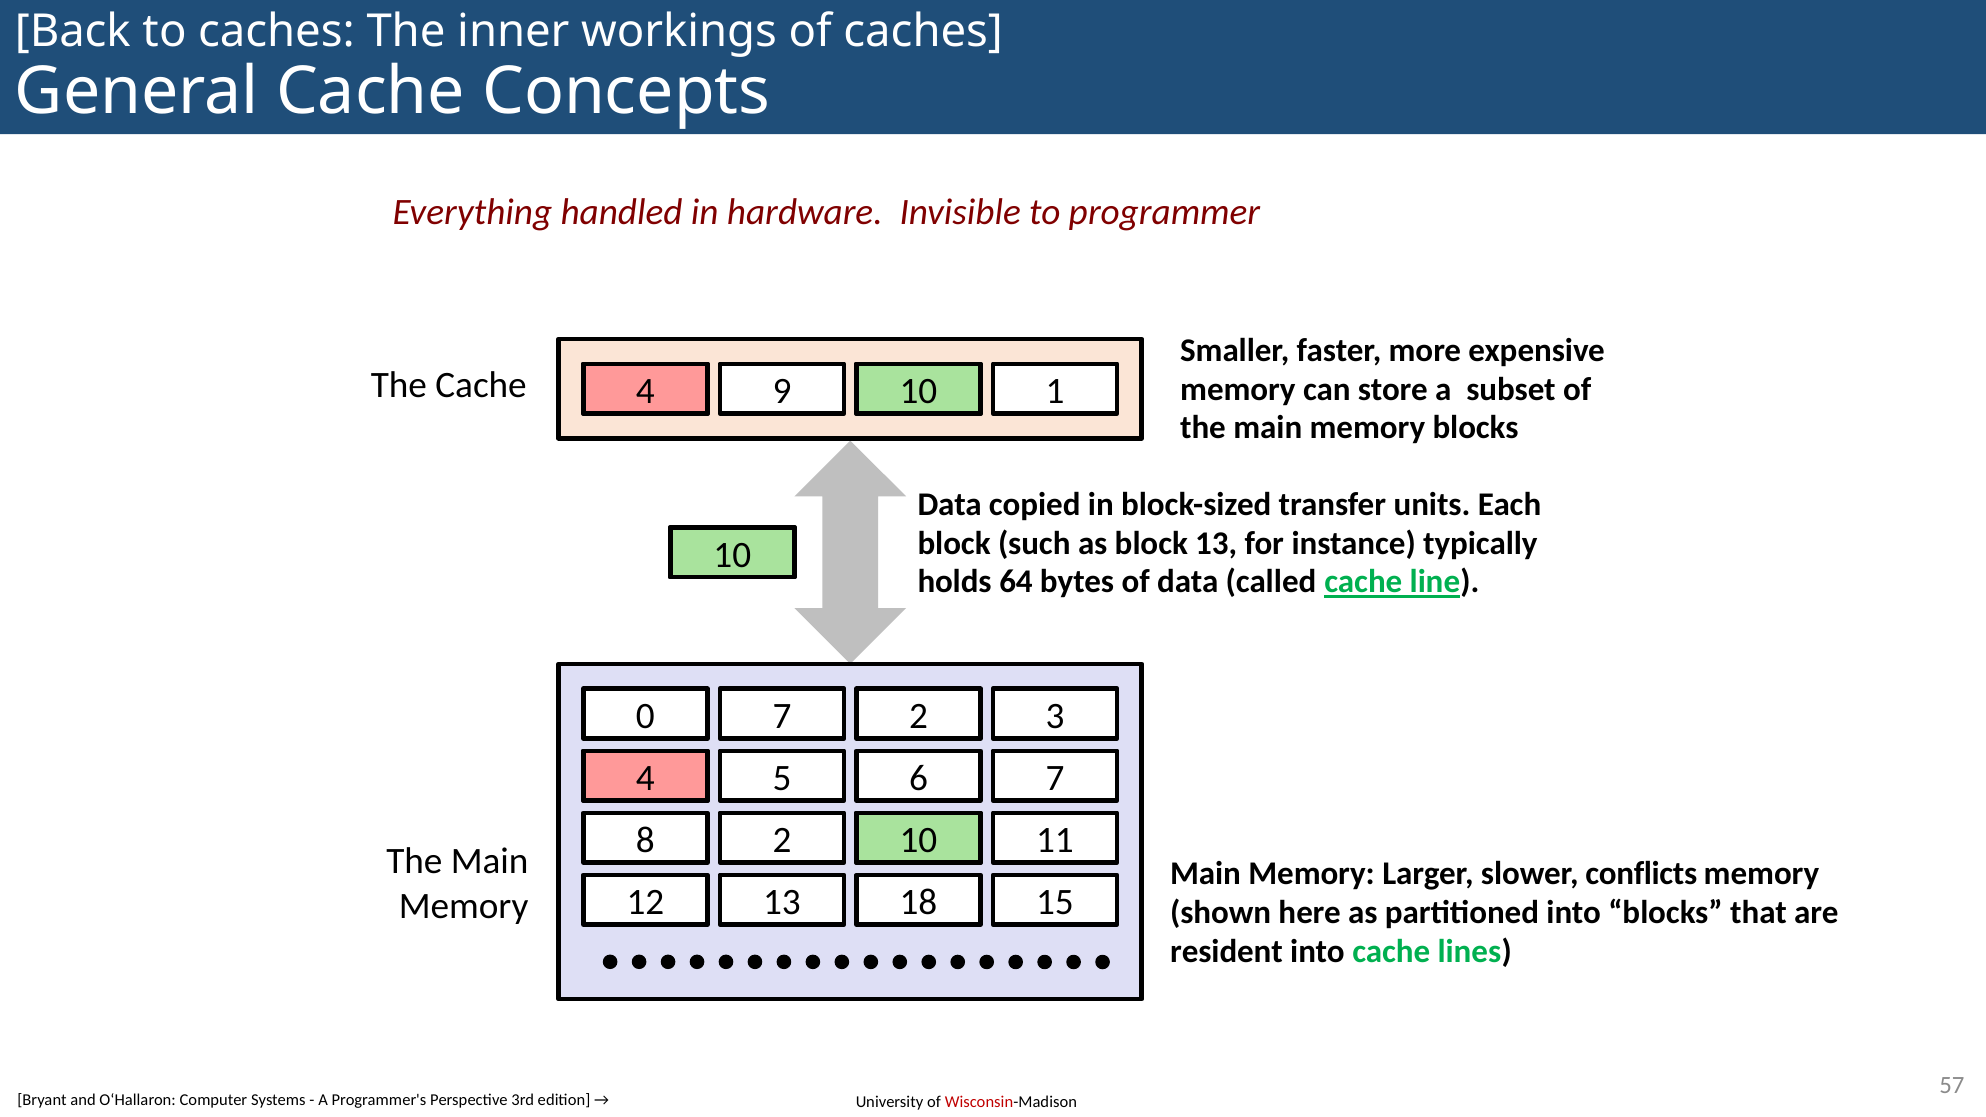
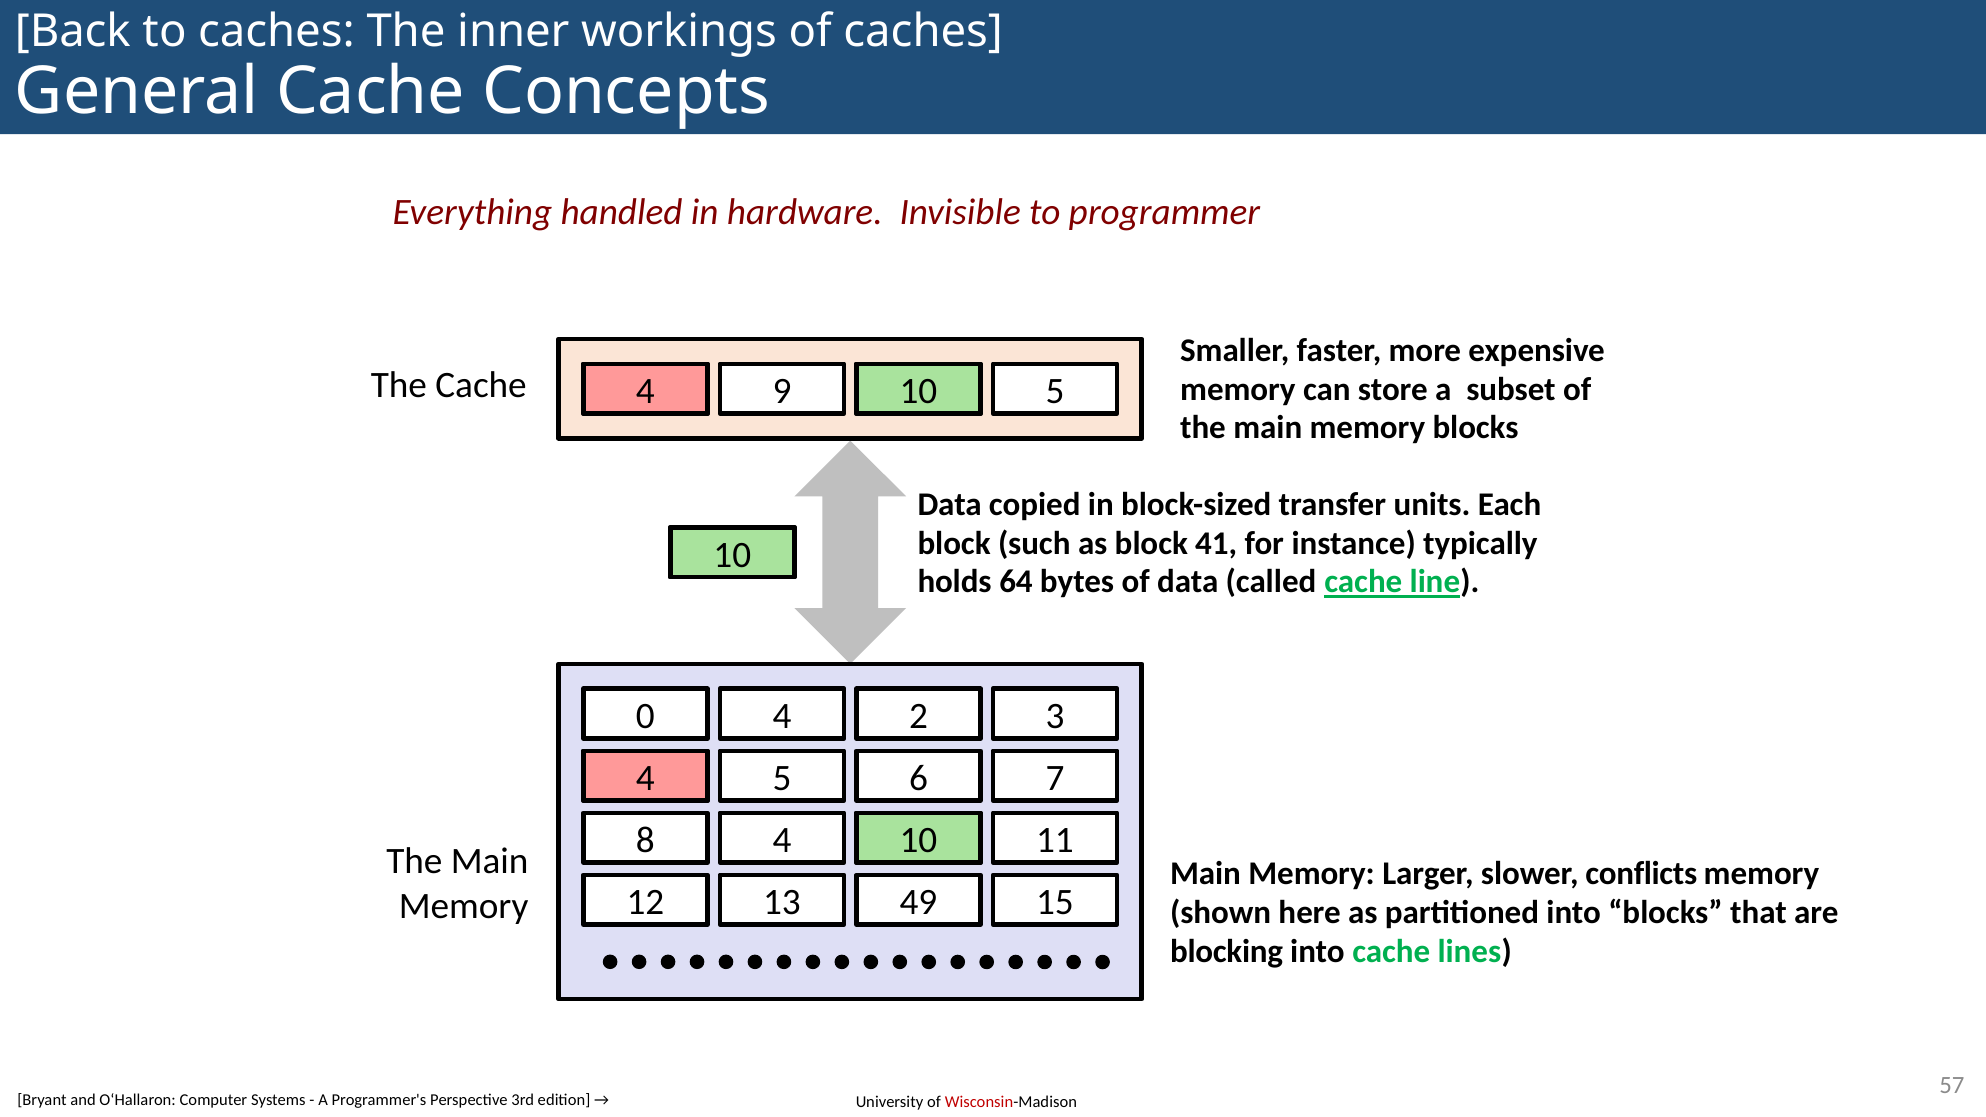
1: 1 -> 5 (1055, 391)
block 13: 13 -> 41 (1216, 543)
0 7: 7 -> 4 (782, 716)
8 2: 2 -> 4 (782, 840)
18: 18 -> 49 (918, 902)
resident: resident -> blocking (1227, 951)
